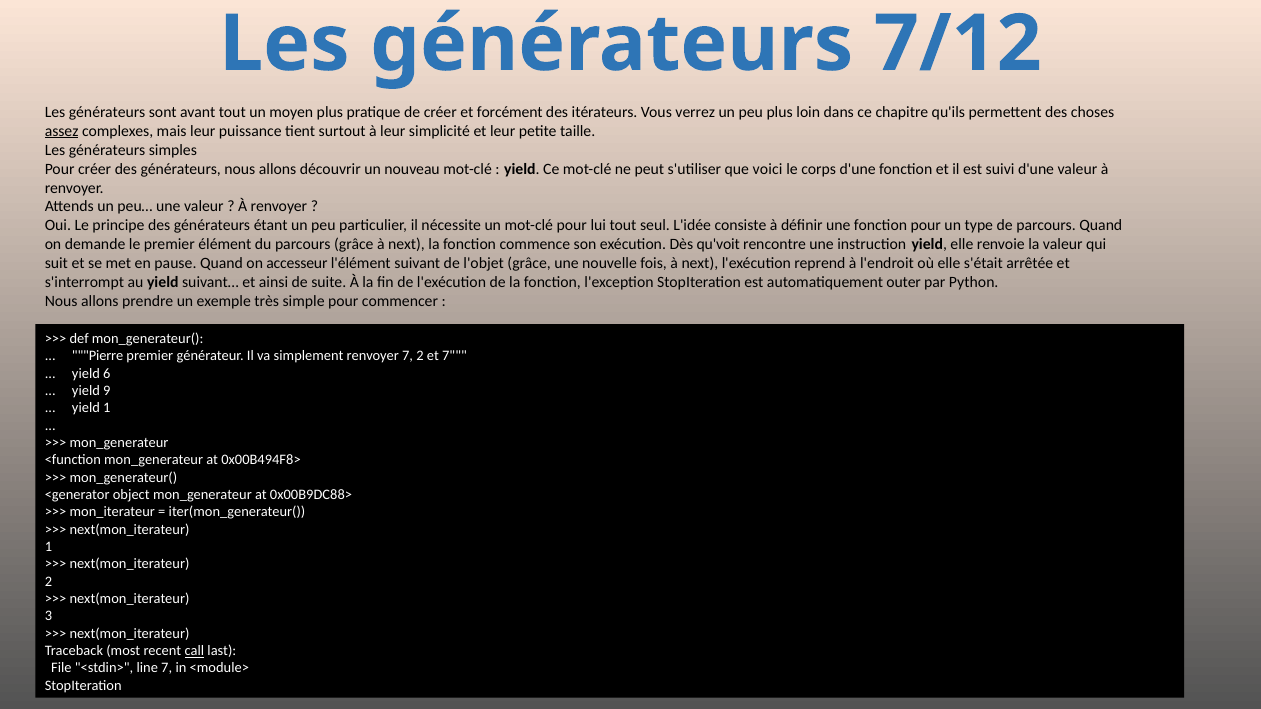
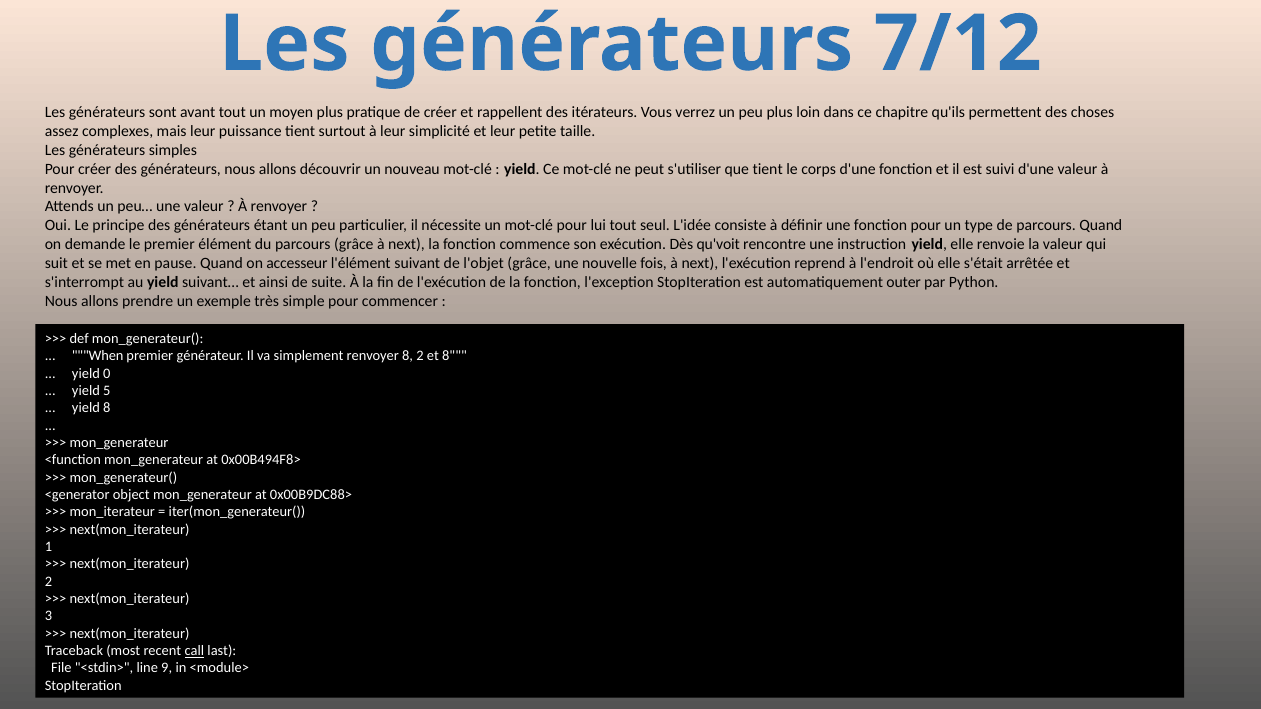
forcément: forcément -> rappellent (510, 112)
assez underline: present -> none (62, 131)
que voici: voici -> tient (768, 169)
Pierre: Pierre -> When (98, 356)
renvoyer 7: 7 -> 8 (408, 356)
et 7: 7 -> 8 (455, 356)
6: 6 -> 0 (107, 373)
9: 9 -> 5 (107, 391)
yield 1: 1 -> 8 (107, 408)
line 7: 7 -> 9 (167, 668)
